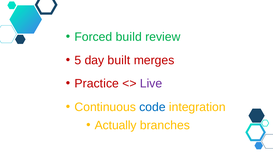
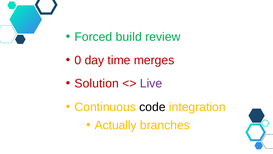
5: 5 -> 0 (78, 60)
built: built -> time (119, 60)
Practice: Practice -> Solution (97, 83)
code colour: blue -> black (152, 107)
